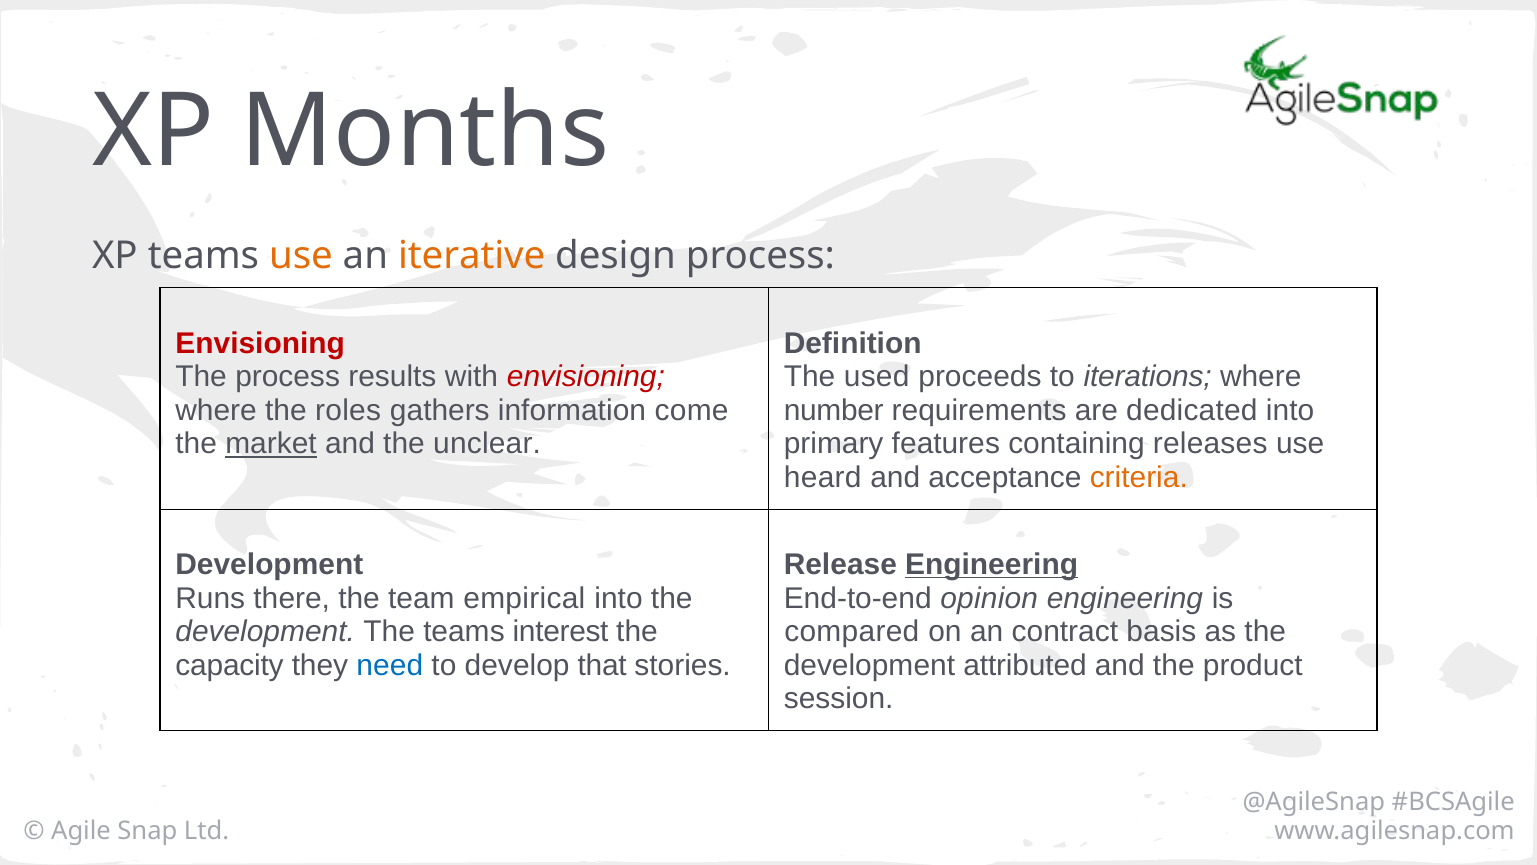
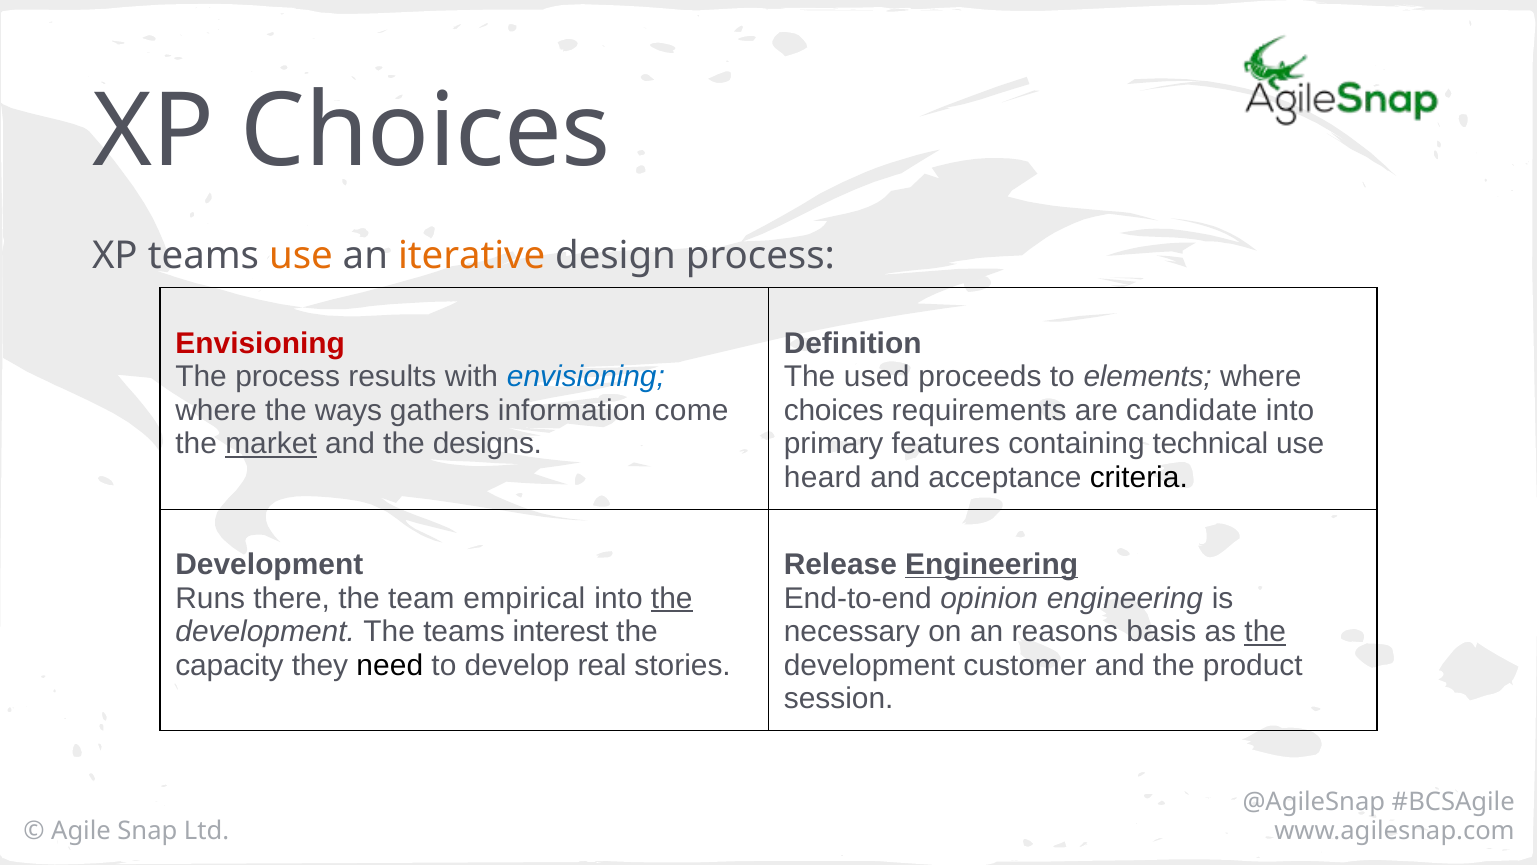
XP Months: Months -> Choices (426, 132)
envisioning colour: red -> blue (586, 377)
iterations: iterations -> elements (1148, 377)
roles: roles -> ways (348, 410)
number: number -> choices (834, 410)
dedicated: dedicated -> candidate (1192, 410)
unclear: unclear -> designs (487, 444)
releases: releases -> technical (1210, 444)
criteria colour: orange -> black (1139, 477)
the underline: none -> present (672, 598)
compared: compared -> necessary (852, 632)
contract: contract -> reasons (1065, 632)
the underline: none -> present (1265, 632)
need colour: blue -> black (390, 665)
that: that -> real (602, 665)
attributed: attributed -> customer (1025, 665)
